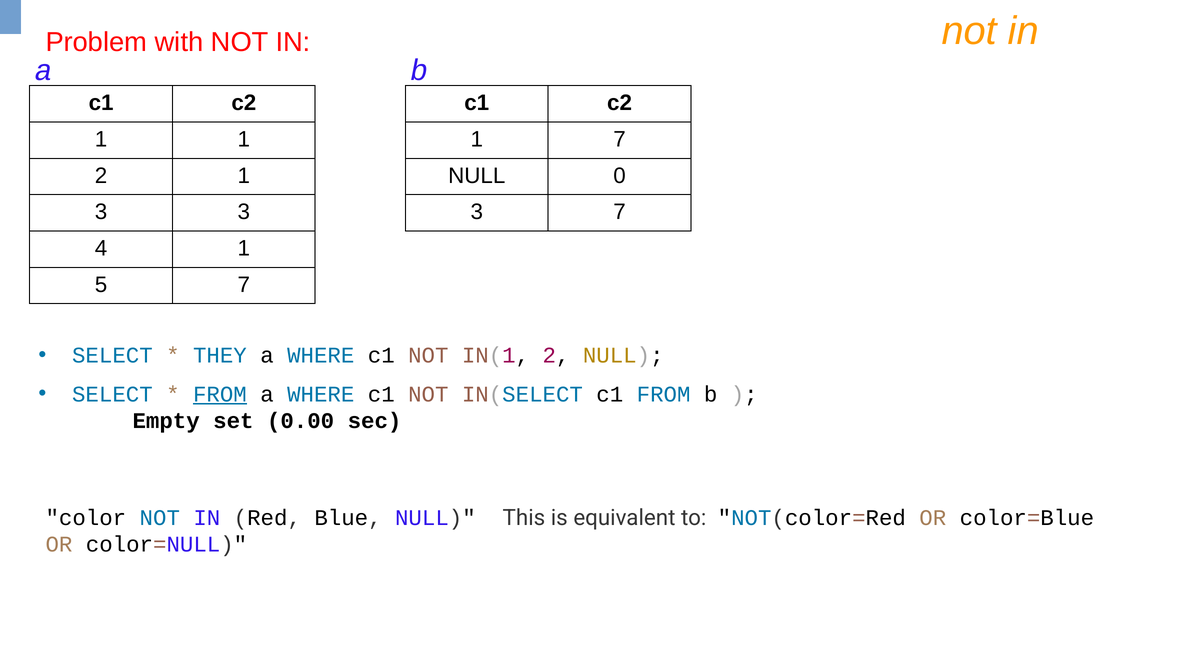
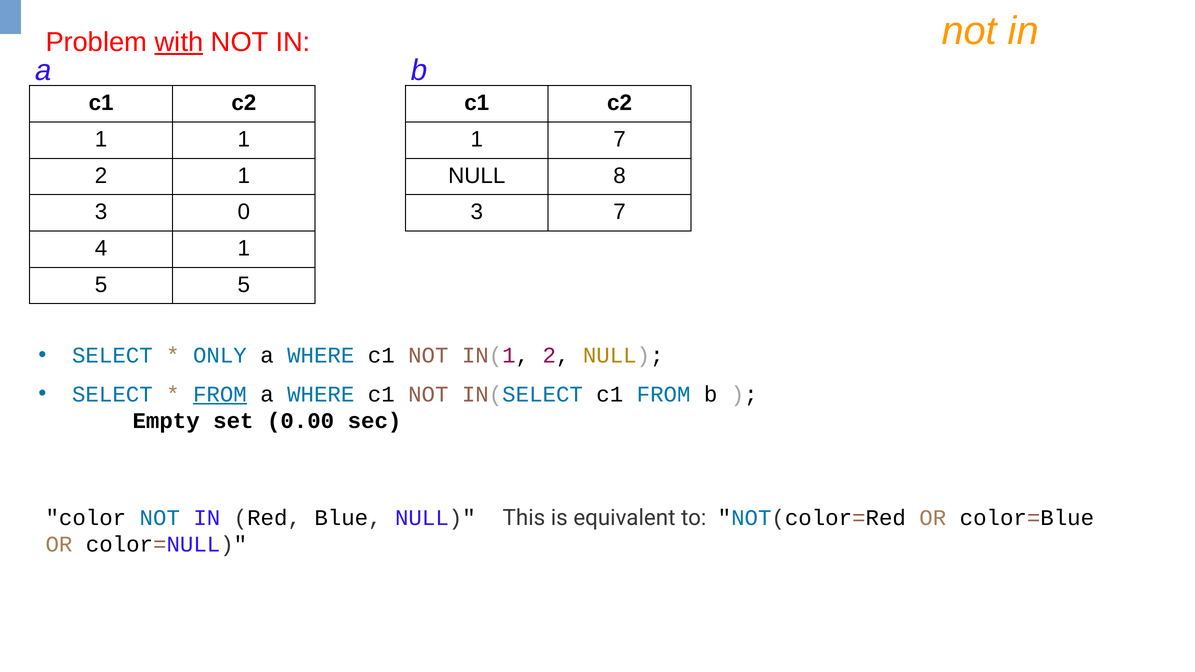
with underline: none -> present (179, 42)
0: 0 -> 8 (620, 176)
3 3: 3 -> 0 (244, 212)
5 7: 7 -> 5 (244, 285)
THEY: THEY -> ONLY (220, 355)
